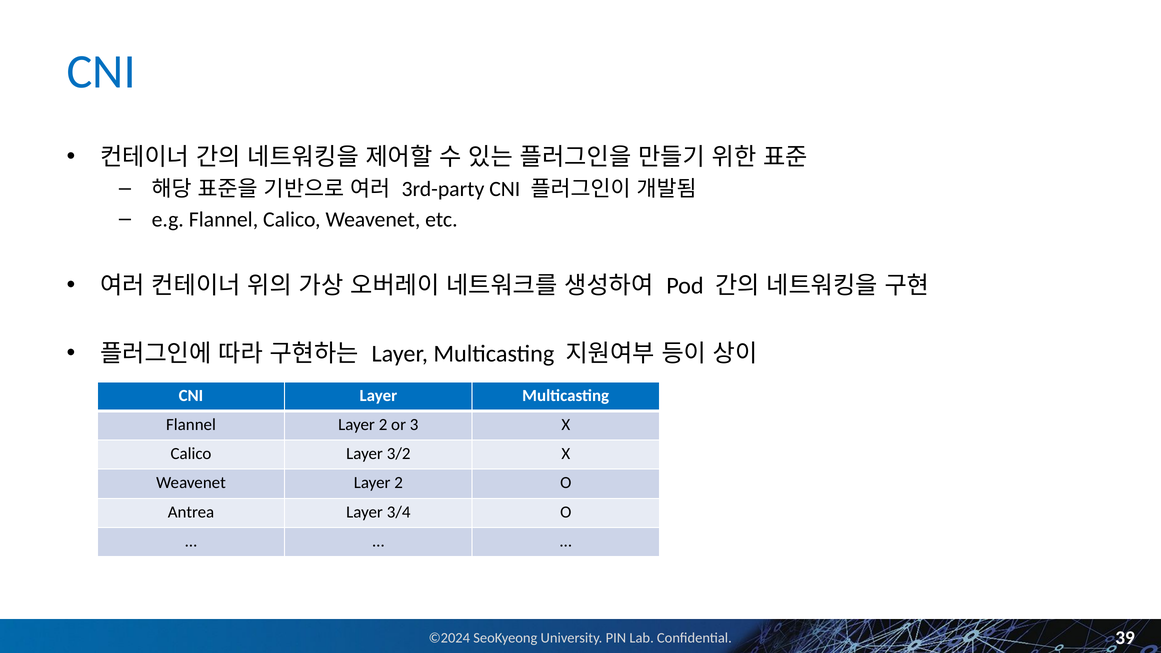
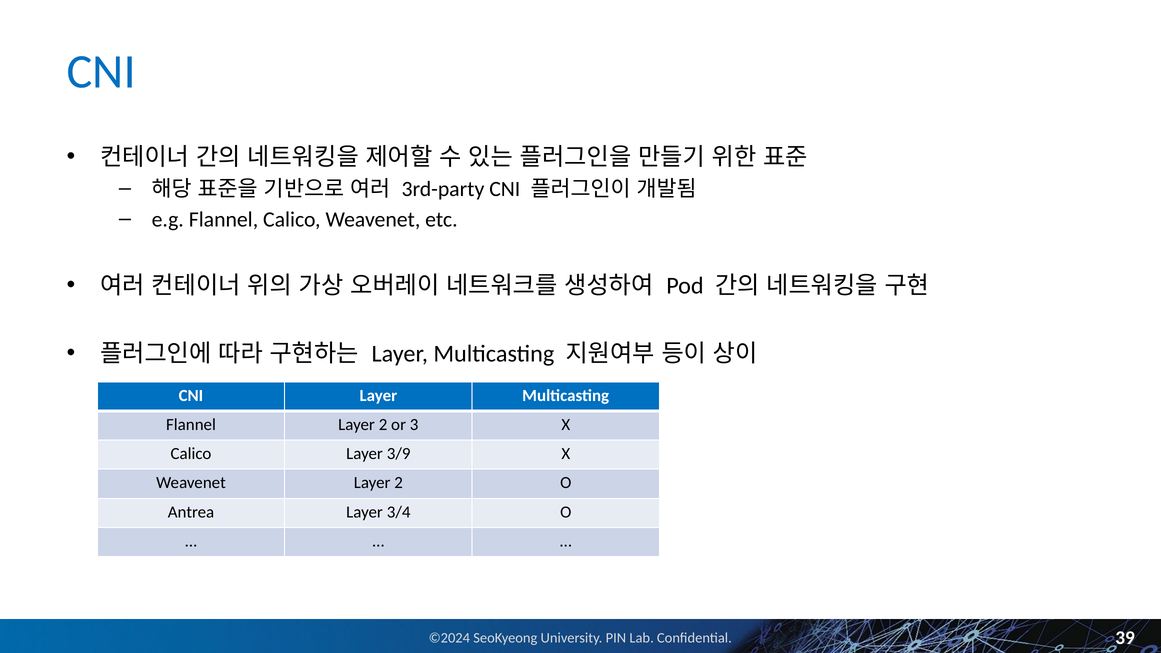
3/2: 3/2 -> 3/9 (399, 454)
